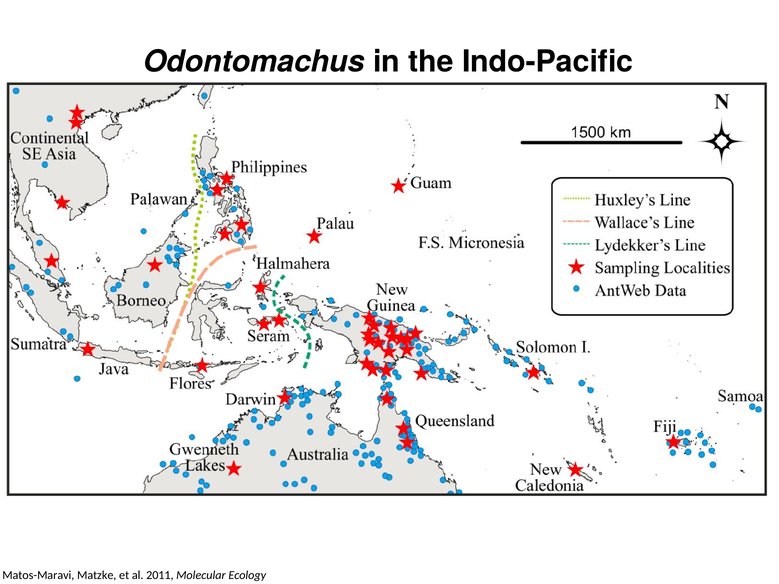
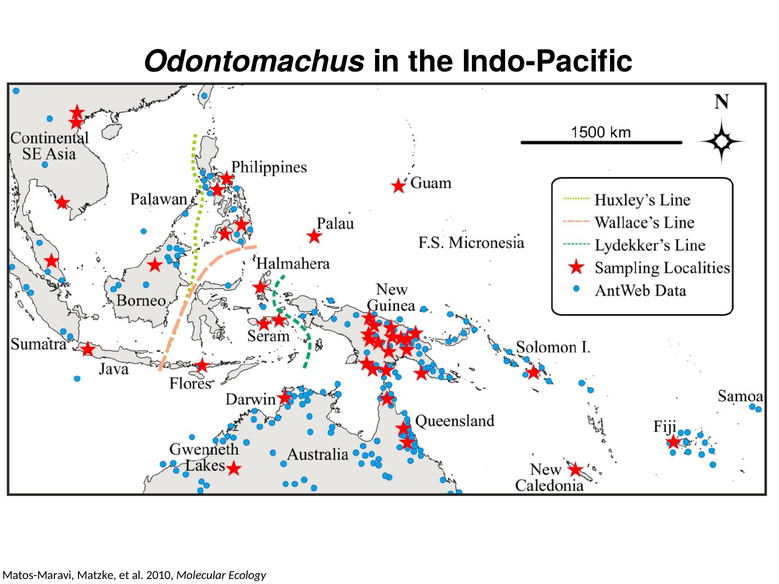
2011: 2011 -> 2010 (160, 576)
